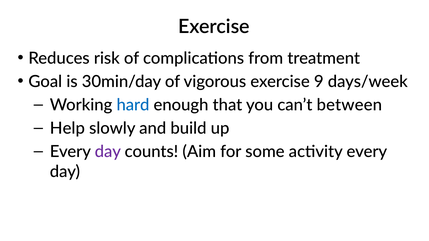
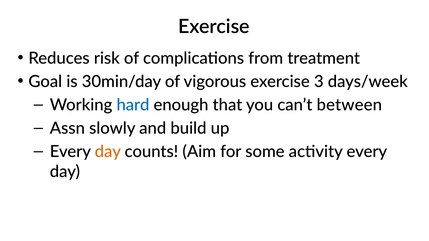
9: 9 -> 3 (319, 82)
Help: Help -> Assn (67, 129)
day colour: purple -> orange (108, 152)
